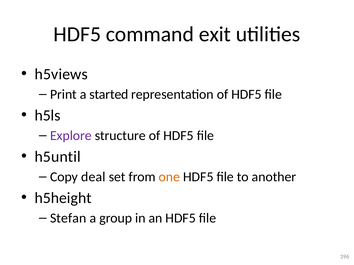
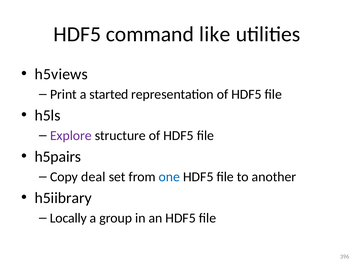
exit: exit -> like (215, 34)
h5until: h5until -> h5pairs (58, 157)
one colour: orange -> blue (169, 177)
h5height: h5height -> h5iibrary (63, 198)
Stefan: Stefan -> Locally (68, 219)
